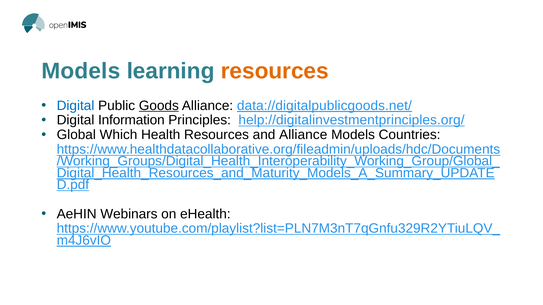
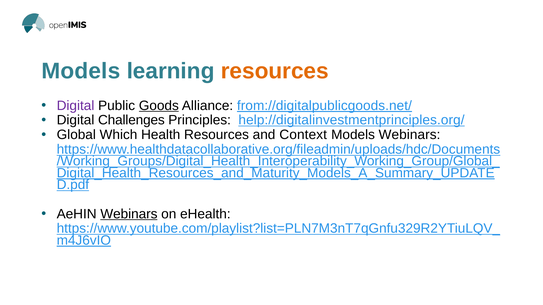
Digital colour: blue -> purple (76, 106)
data://digitalpublicgoods.net/: data://digitalpublicgoods.net/ -> from://digitalpublicgoods.net/ (324, 106)
Information: Information -> Challenges (131, 120)
and Alliance: Alliance -> Context (303, 135)
Models Countries: Countries -> Webinars (410, 135)
Webinars underline: none -> present (129, 214)
